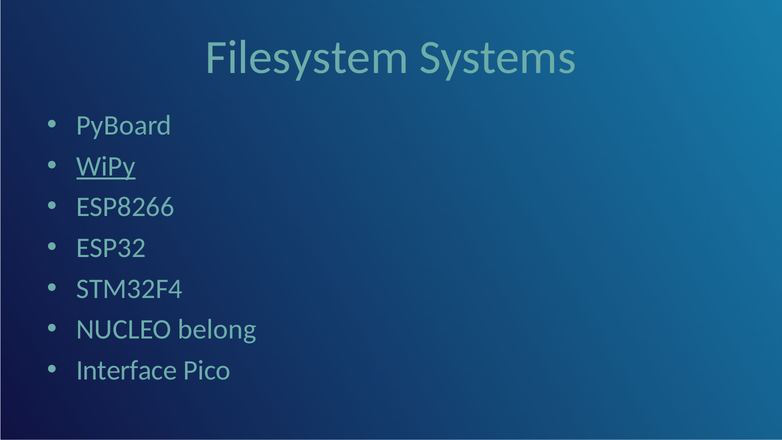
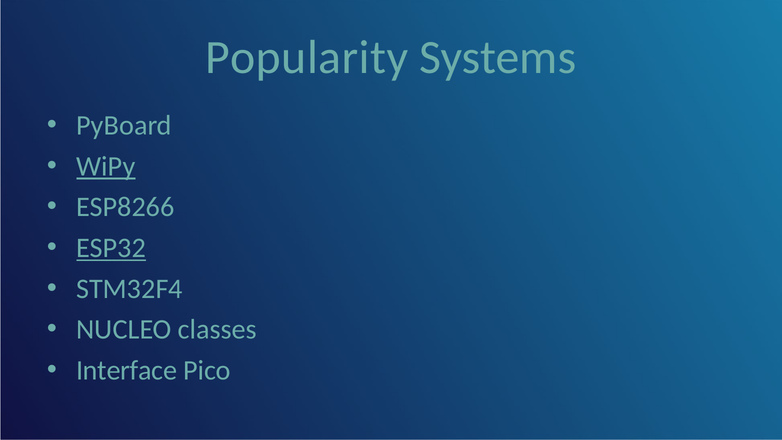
Filesystem: Filesystem -> Popularity (307, 58)
ESP32 underline: none -> present (111, 248)
belong: belong -> classes (217, 330)
